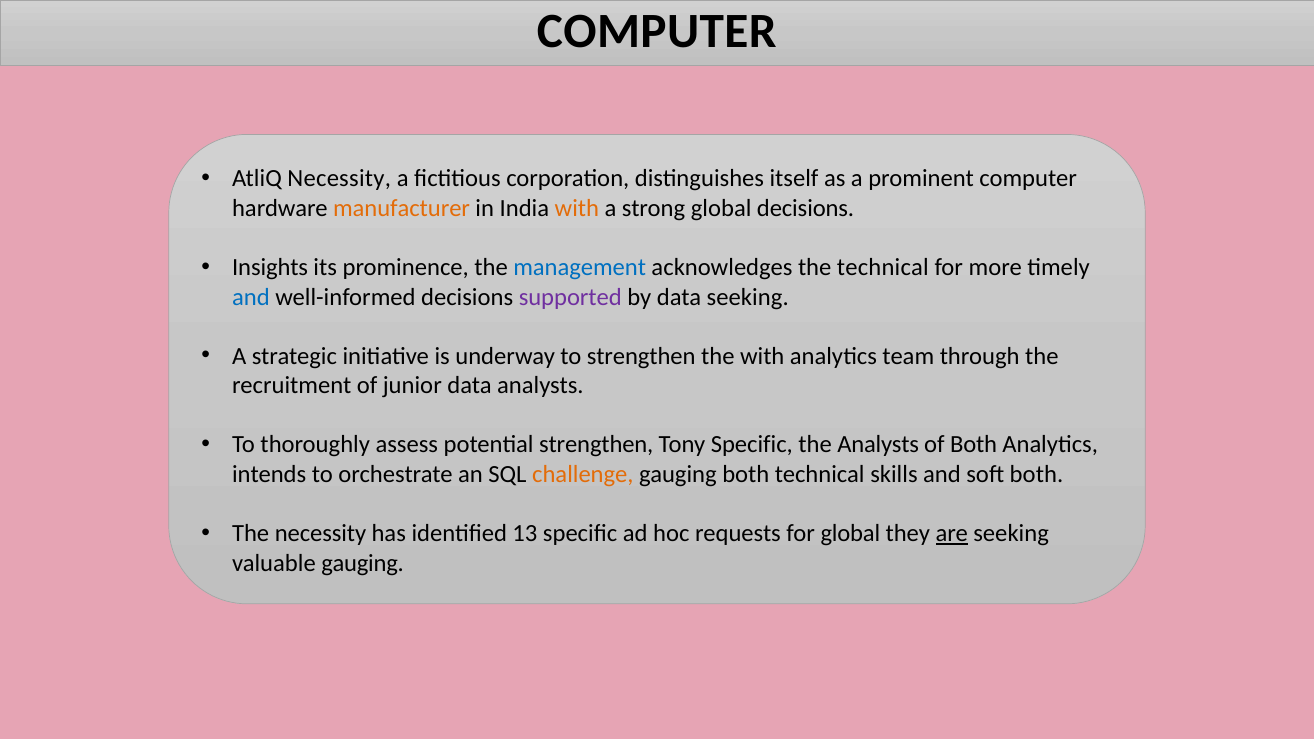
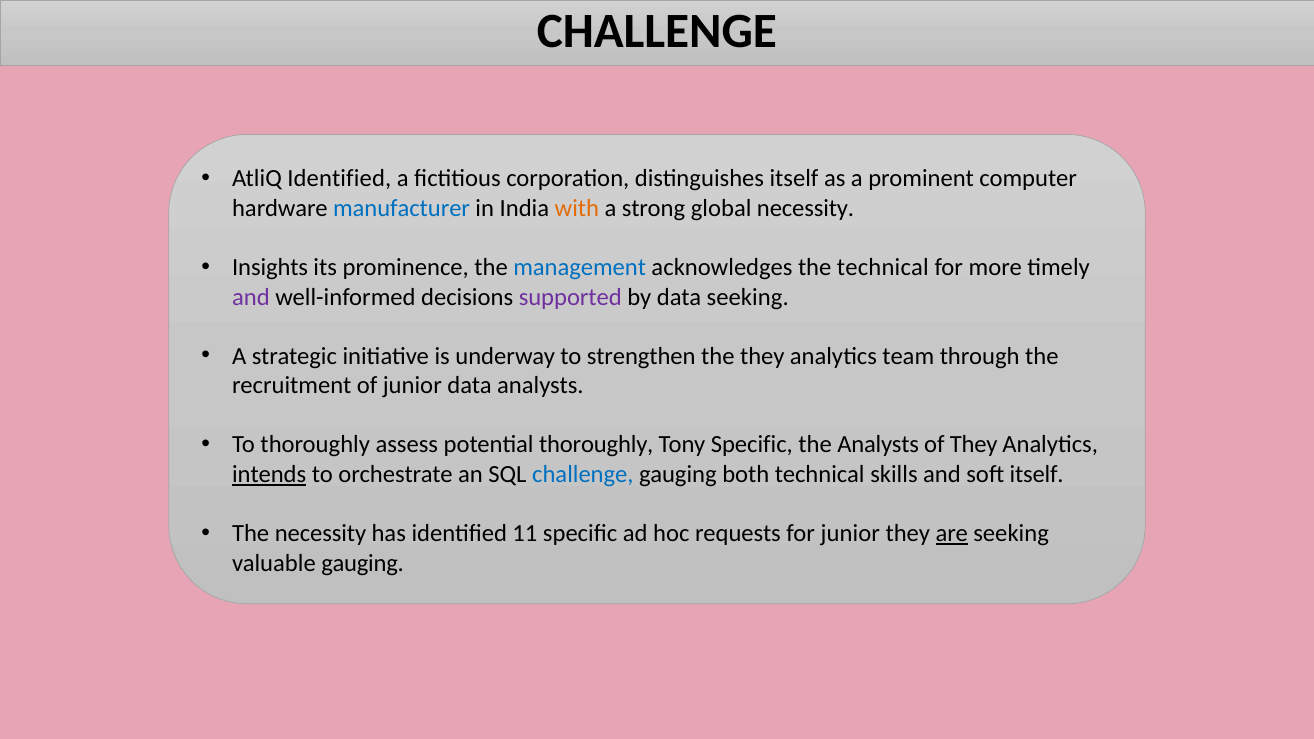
COMPUTER: COMPUTER -> CHALLENGE (657, 31)
AtliQ Necessity: Necessity -> Identified (339, 179)
manufacturer colour: orange -> blue (402, 208)
global decisions: decisions -> necessity (806, 208)
and colour: blue -> purple (251, 297)
the with: with -> they (762, 356)
potential strengthen: strengthen -> thoroughly (596, 445)
of Both: Both -> They (974, 445)
intends underline: none -> present (269, 474)
challenge colour: orange -> blue (583, 474)
soft both: both -> itself (1037, 474)
13: 13 -> 11 (525, 534)
for global: global -> junior (850, 534)
